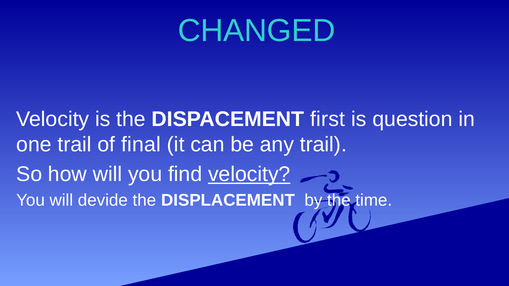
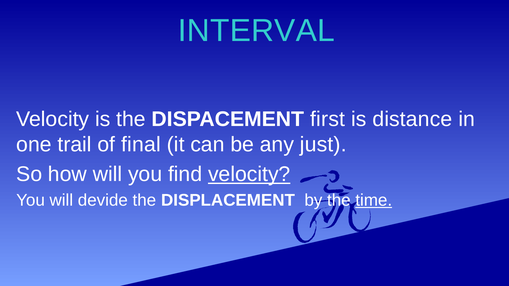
CHANGED: CHANGED -> INTERVAL (256, 31)
question: question -> distance (412, 119)
any trail: trail -> just (323, 145)
time underline: none -> present (374, 200)
